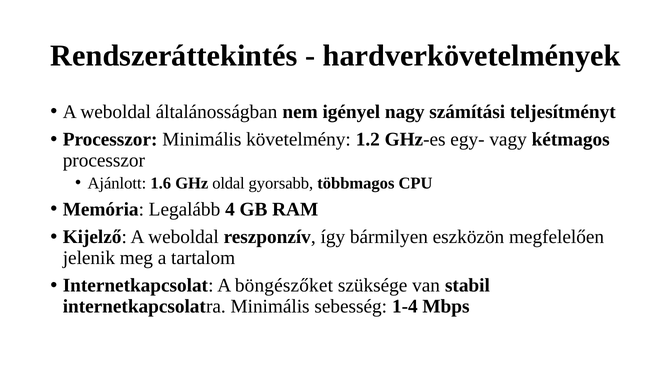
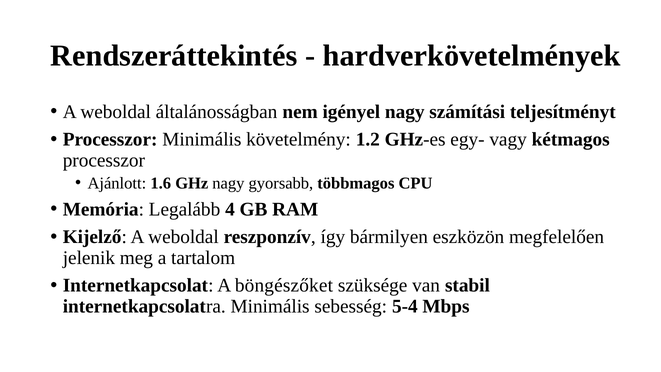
GHz oldal: oldal -> nagy (228, 183)
1-4: 1-4 -> 5-4 (405, 306)
